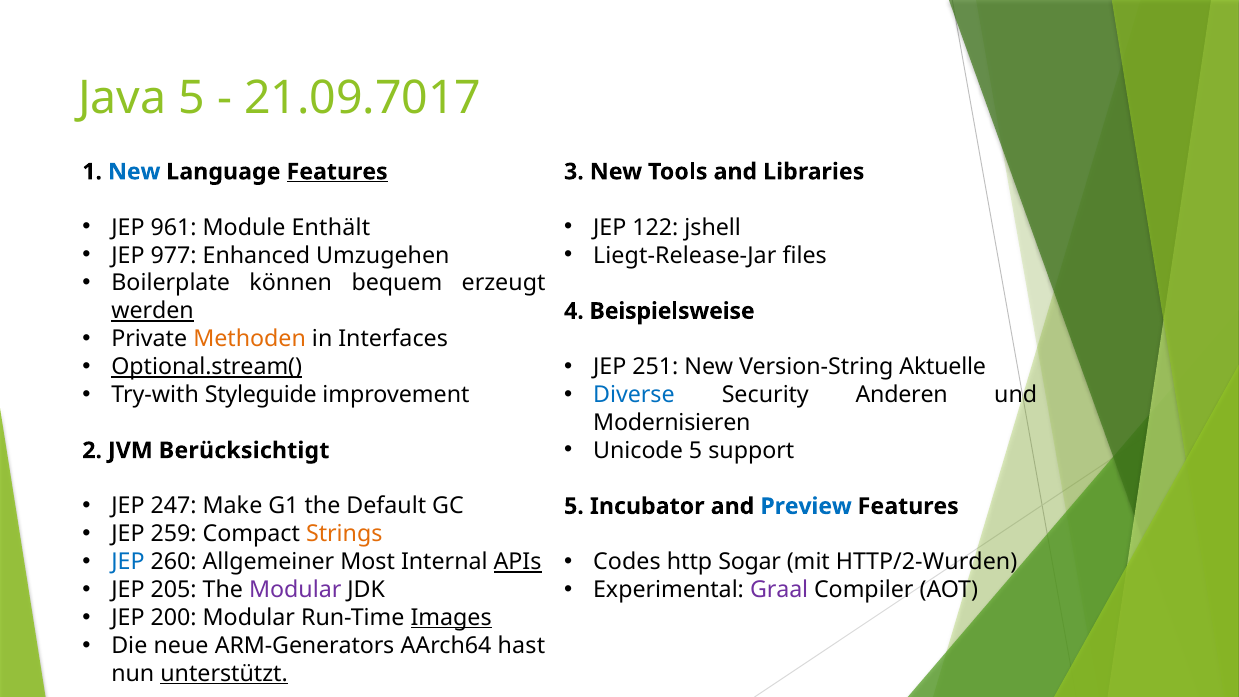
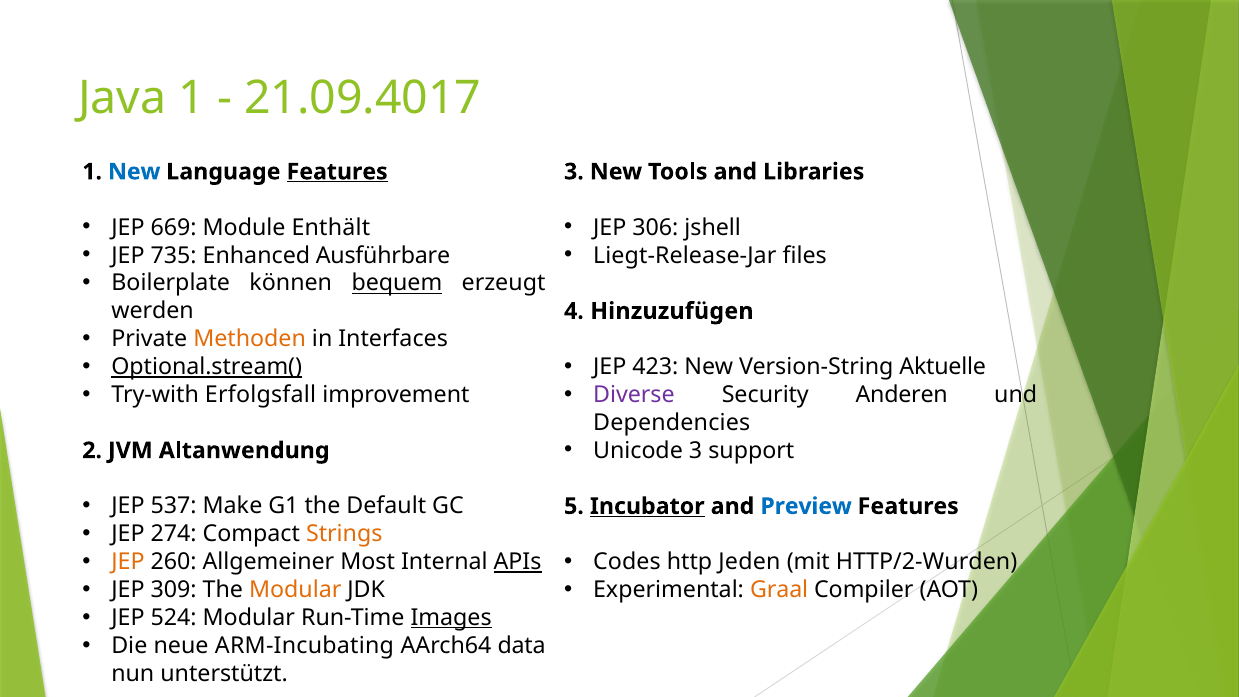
Java 5: 5 -> 1 (192, 98)
21.09.7017: 21.09.7017 -> 21.09.4017 (363, 98)
961: 961 -> 669 (174, 227)
122: 122 -> 306 (655, 227)
977: 977 -> 735 (174, 255)
Umzugehen: Umzugehen -> Ausführbare (383, 255)
bequem underline: none -> present (397, 283)
werden underline: present -> none (152, 311)
Beispielsweise: Beispielsweise -> Hinzuzufügen (672, 311)
251: 251 -> 423 (655, 367)
Styleguide: Styleguide -> Erfolgsfall (261, 395)
Diverse colour: blue -> purple (634, 395)
Modernisieren: Modernisieren -> Dependencies (672, 423)
Unicode 5: 5 -> 3 (696, 450)
Berücksichtigt: Berücksichtigt -> Altanwendung (244, 450)
247: 247 -> 537 (174, 506)
Incubator underline: none -> present (647, 506)
259: 259 -> 274 (174, 534)
JEP colour: blue -> orange (128, 562)
Sogar: Sogar -> Jeden (749, 562)
205: 205 -> 309 (174, 590)
Modular colour: purple -> orange (295, 590)
Graal colour: purple -> orange (779, 590)
200: 200 -> 524 (174, 618)
ARM-Generators: ARM-Generators -> ARM-Incubating (304, 646)
hast: hast -> data (522, 646)
unterstützt underline: present -> none (224, 673)
